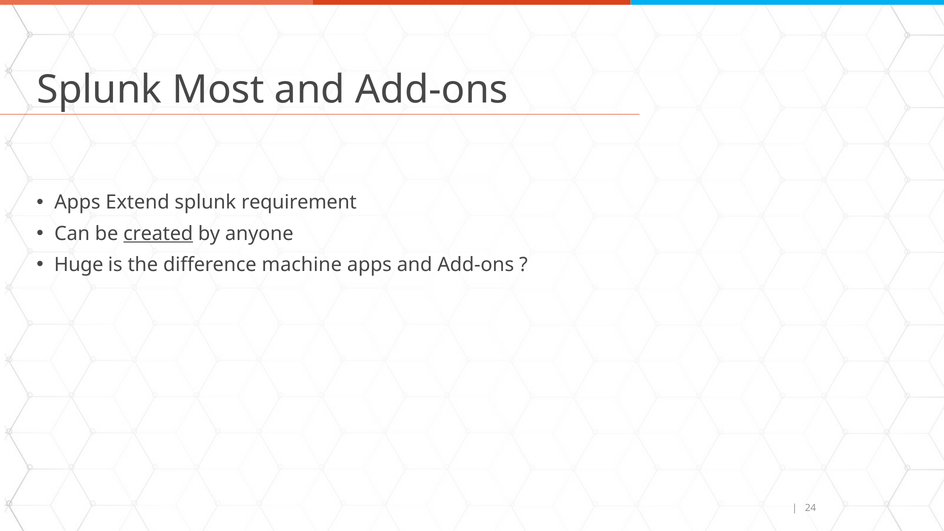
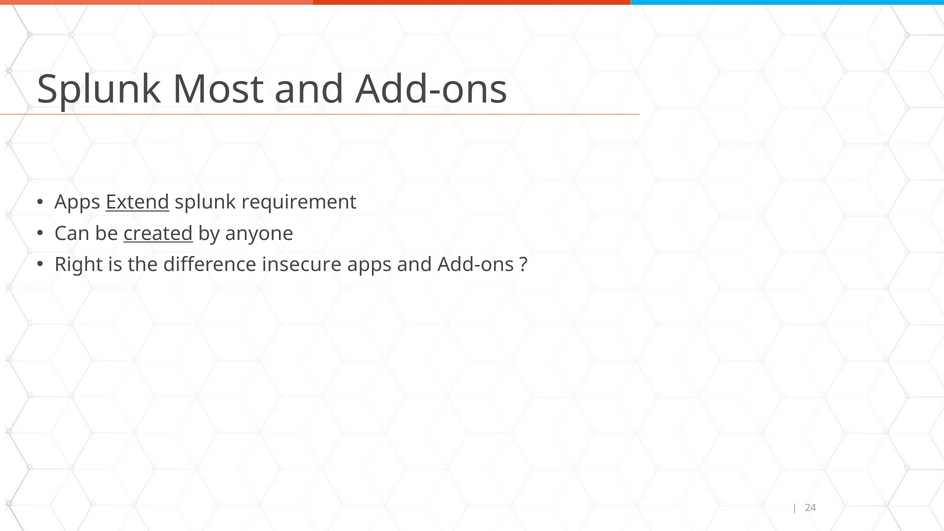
Extend underline: none -> present (138, 202)
Huge: Huge -> Right (79, 265)
machine: machine -> insecure (302, 265)
